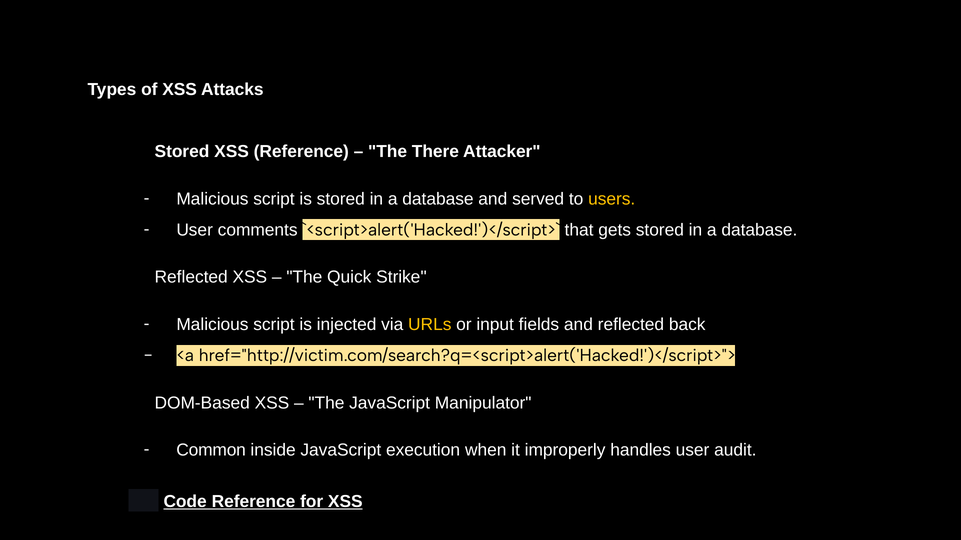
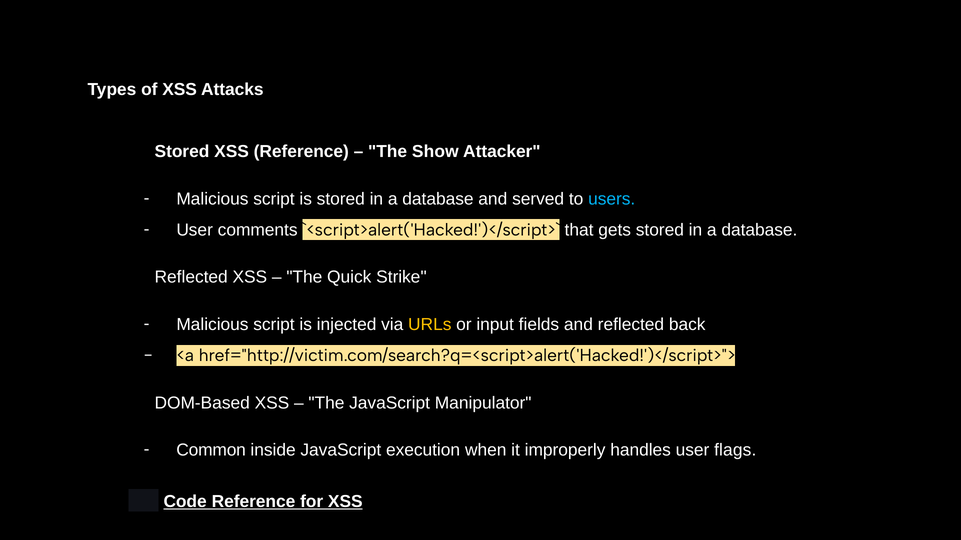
There: There -> Show (435, 152)
users colour: yellow -> light blue (612, 199)
audit: audit -> flags (735, 451)
